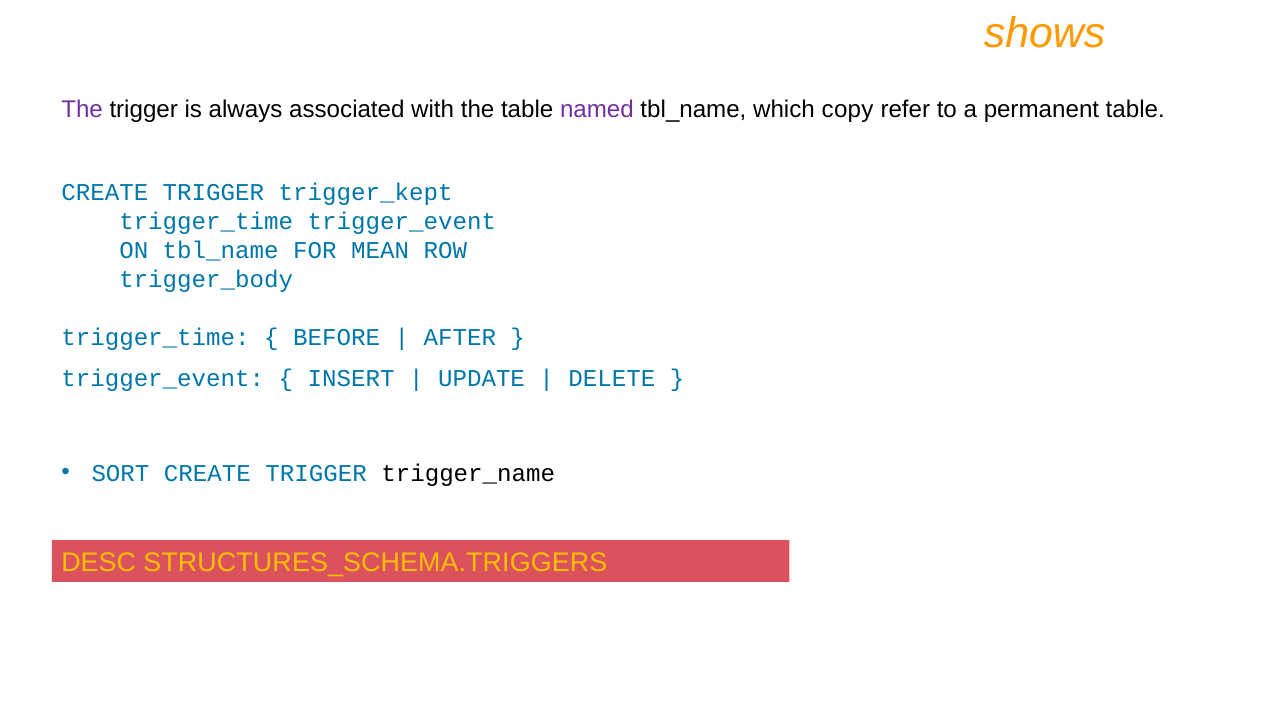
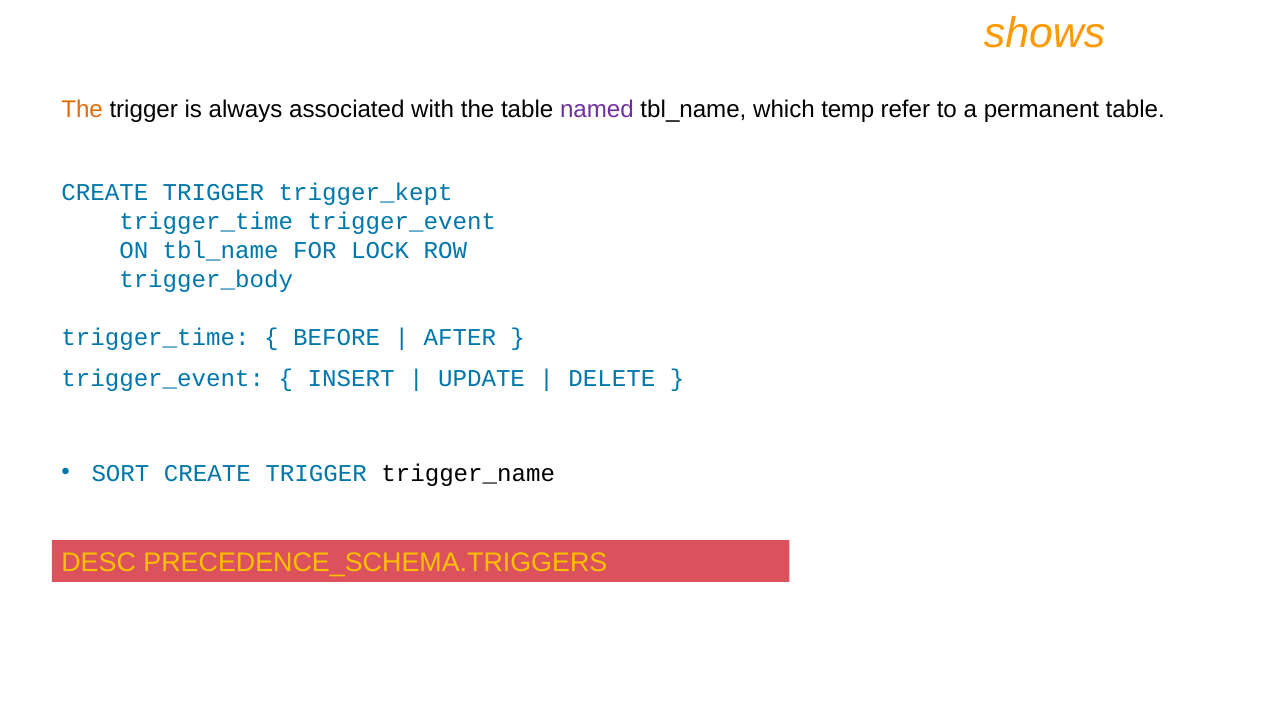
The colour: purple -> orange (82, 109)
copy: copy -> temp (848, 109)
MEAN: MEAN -> LOCK (380, 250)
STRUCTURES_SCHEMA.TRIGGERS: STRUCTURES_SCHEMA.TRIGGERS -> PRECEDENCE_SCHEMA.TRIGGERS (375, 563)
